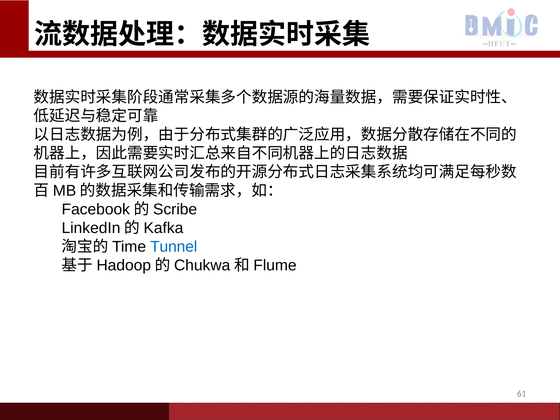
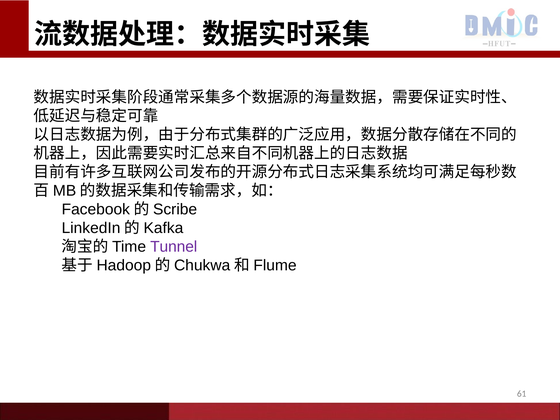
Tunnel colour: blue -> purple (174, 247)
